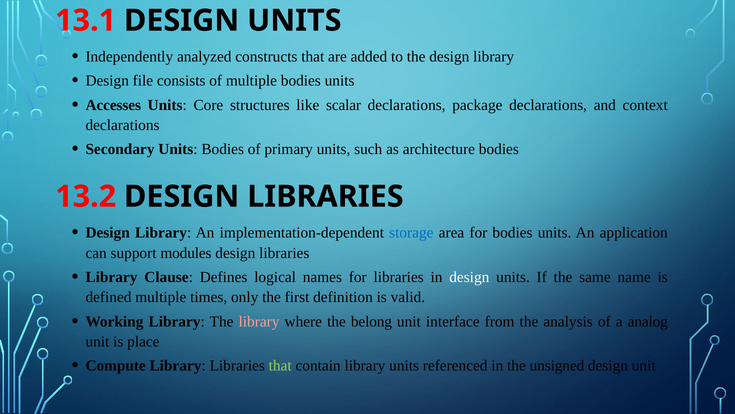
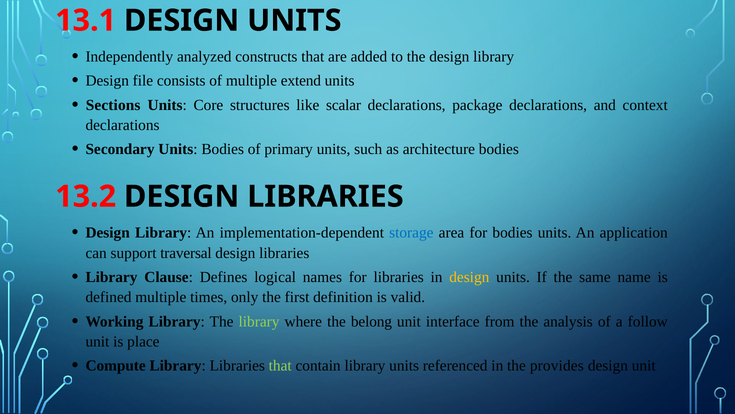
multiple bodies: bodies -> extend (301, 81)
Accesses: Accesses -> Sections (113, 105)
modules: modules -> traversal (186, 253)
design colour: white -> yellow (469, 277)
library colour: pink -> light green (259, 321)
analog: analog -> follow (648, 321)
unsigned: unsigned -> provides (557, 365)
